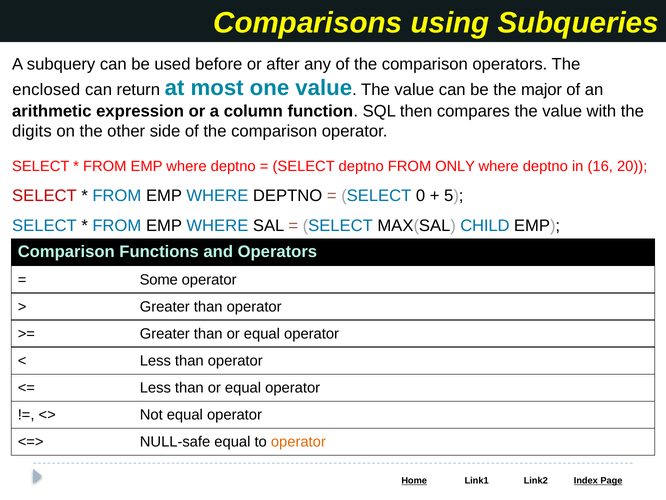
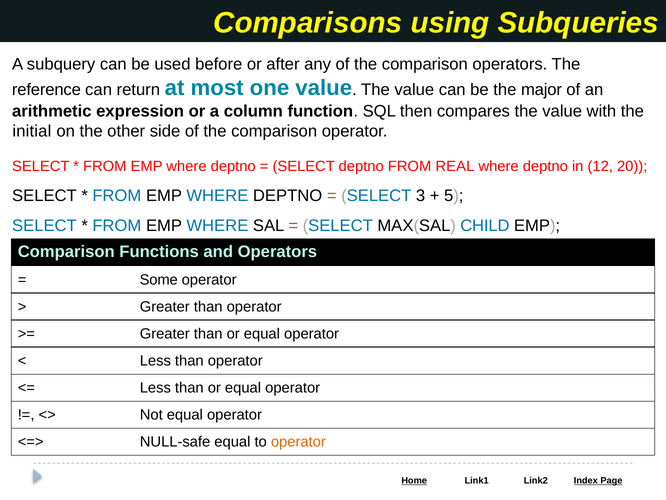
enclosed: enclosed -> reference (46, 90)
digits: digits -> initial (32, 131)
ONLY: ONLY -> REAL (455, 166)
16: 16 -> 12 (600, 166)
SELECT colour: red -> black (44, 195)
0: 0 -> 3 (421, 195)
